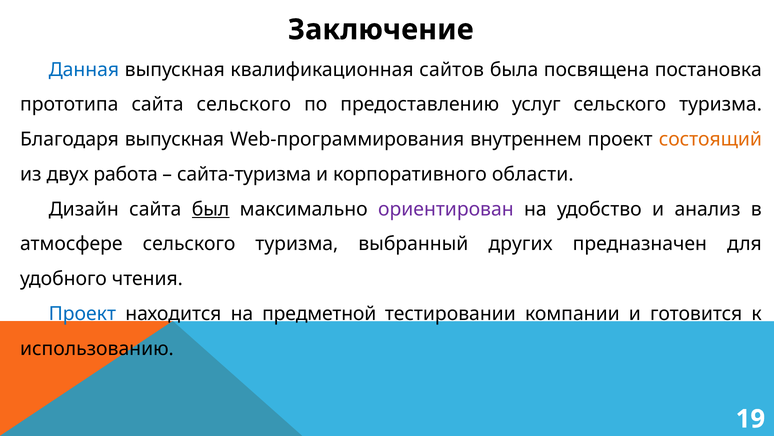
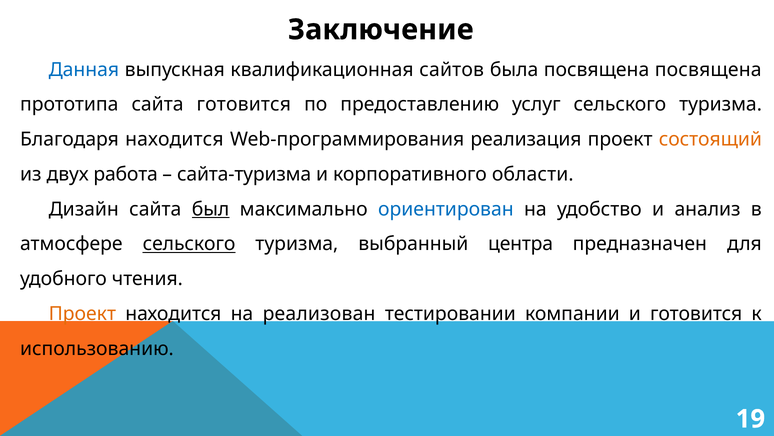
посвящена постановка: постановка -> посвящена (708, 70)
сайта сельского: сельского -> готовится (244, 104)
Благодаря выпускная: выпускная -> находится (174, 139)
внутреннем: внутреннем -> реализация (526, 139)
ориентирован colour: purple -> blue (446, 209)
сельского underline: none -> present (189, 244)
других: других -> центра (521, 244)
Проект colour: blue -> orange (82, 313)
предметной: предметной -> реализован (319, 313)
